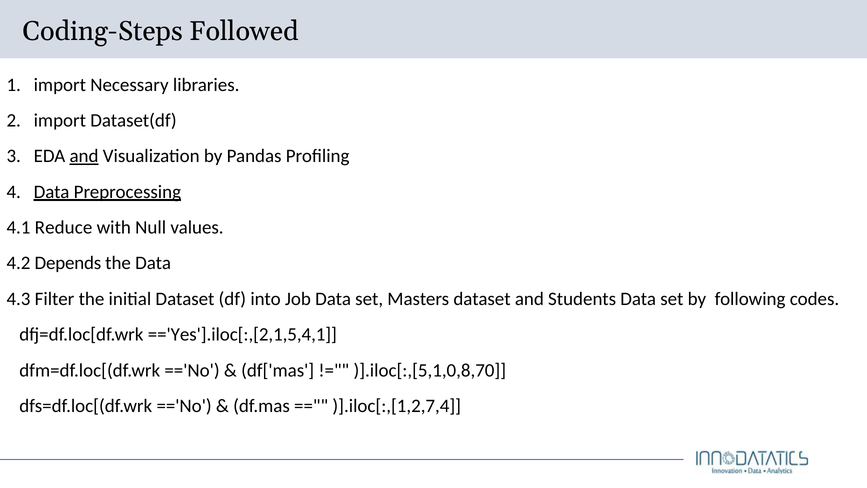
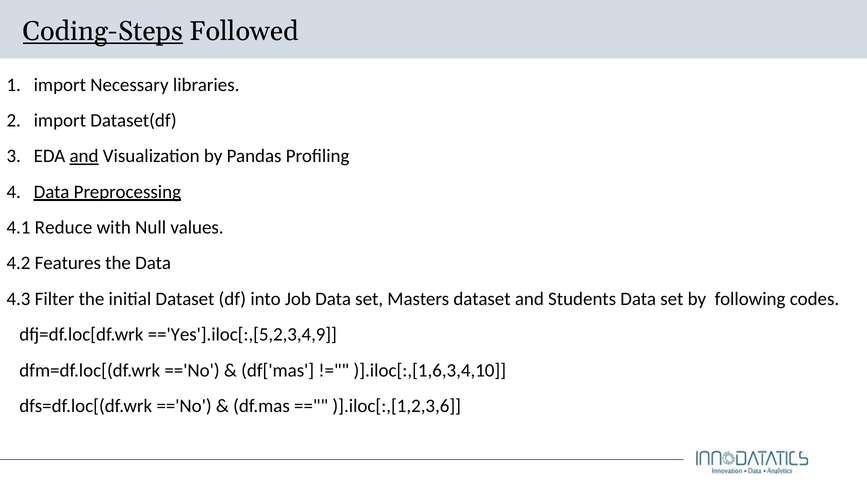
Coding-Steps underline: none -> present (103, 32)
Depends: Depends -> Features (68, 263)
=='Yes'].iloc[:,[2,1,5,4,1: =='Yes'].iloc[:,[2,1,5,4,1 -> =='Yes'].iloc[:,[5,2,3,4,9 (242, 334)
)].iloc[:,[5,1,0,8,70: )].iloc[:,[5,1,0,8,70 -> )].iloc[:,[1,6,3,4,10 (430, 370)
)].iloc[:,[1,2,7,4: )].iloc[:,[1,2,7,4 -> )].iloc[:,[1,2,3,6 (397, 406)
